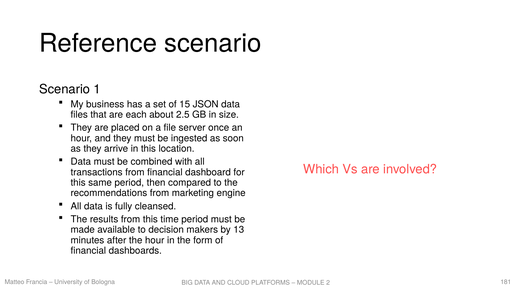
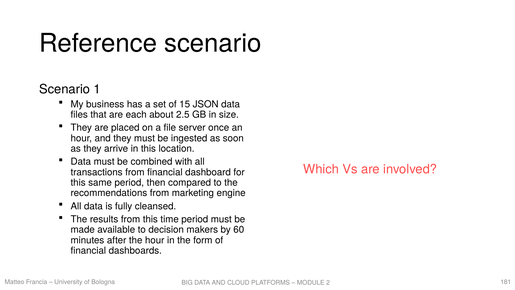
13: 13 -> 60 (239, 230)
